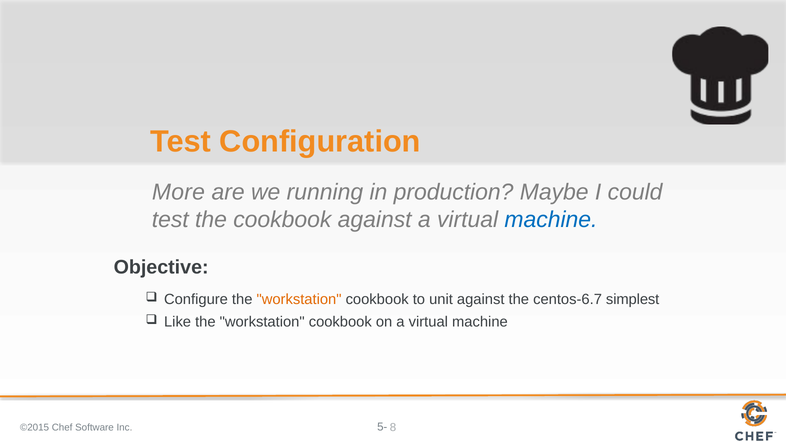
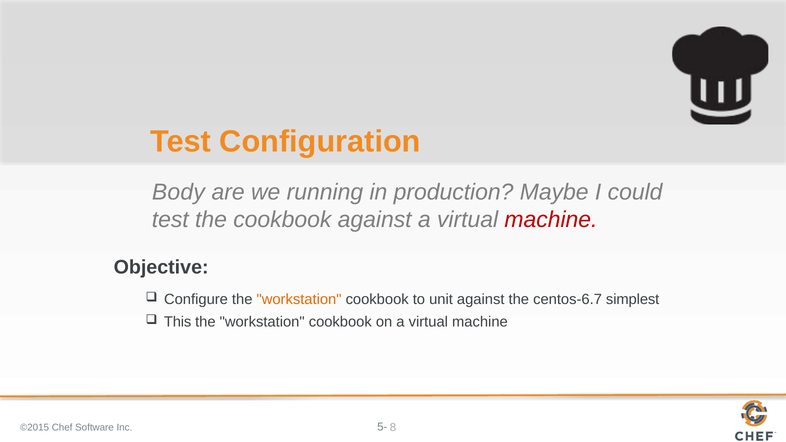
More: More -> Body (178, 192)
machine colour: blue -> red (551, 220)
Like: Like -> This (178, 322)
